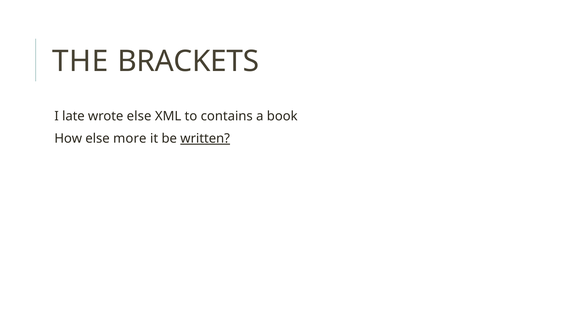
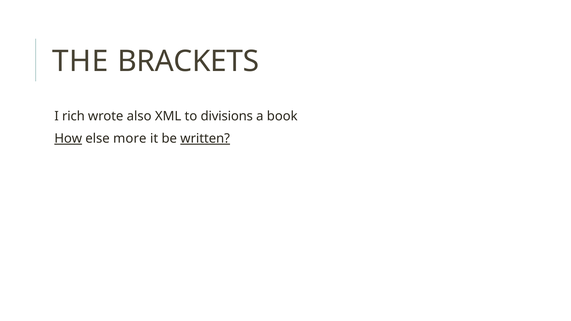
late: late -> rich (73, 116)
wrote else: else -> also (139, 116)
contains: contains -> divisions (227, 116)
How underline: none -> present (68, 139)
